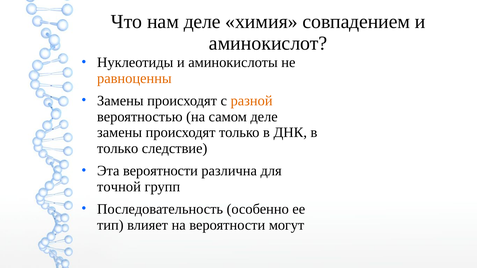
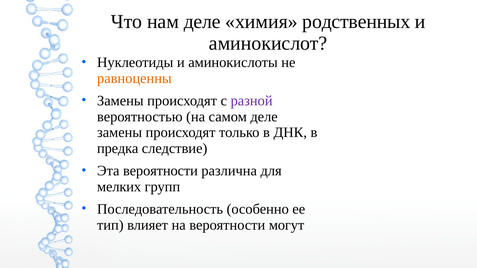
совпадением: совпадением -> родственных (356, 22)
разной colour: orange -> purple (252, 101)
только: только -> предка (118, 149)
точной: точной -> мелких (119, 187)
